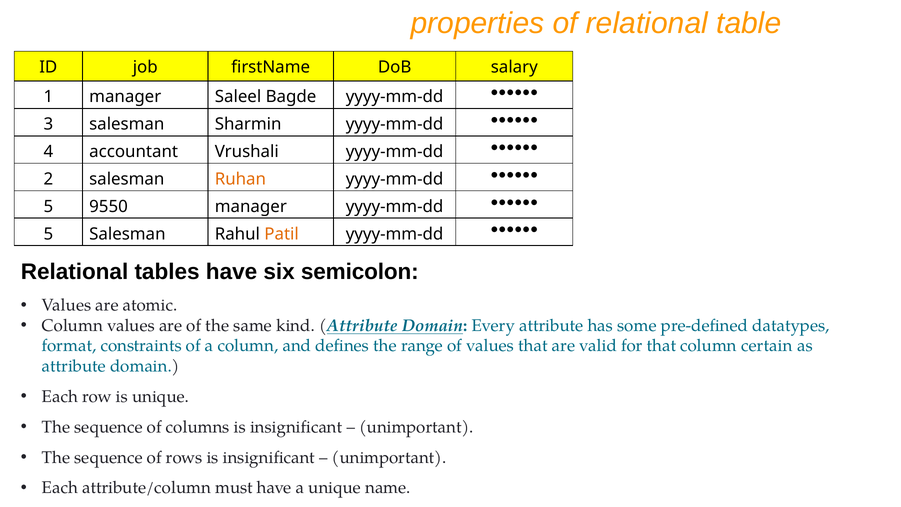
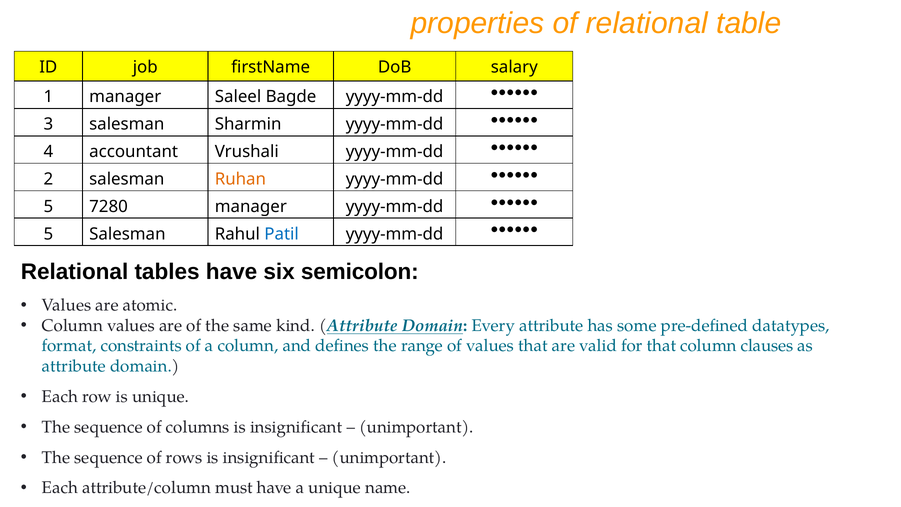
9550: 9550 -> 7280 (109, 206)
Patil colour: orange -> blue (282, 234)
certain: certain -> clauses (767, 346)
